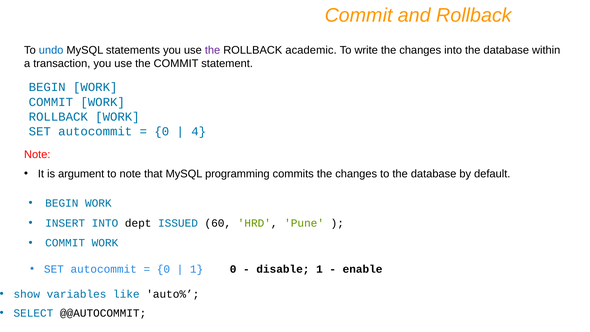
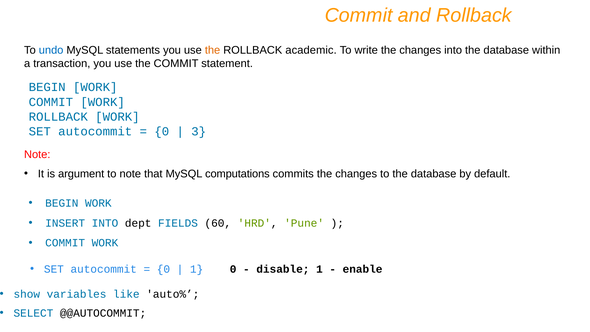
the colour: purple -> orange (213, 50)
4: 4 -> 3 (199, 131)
programming: programming -> computations (237, 174)
ISSUED: ISSUED -> FIELDS (178, 223)
